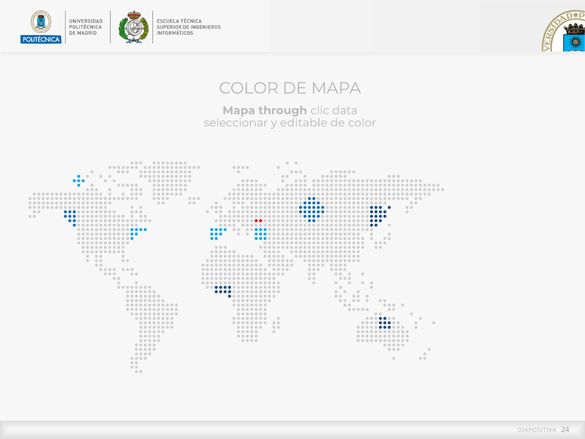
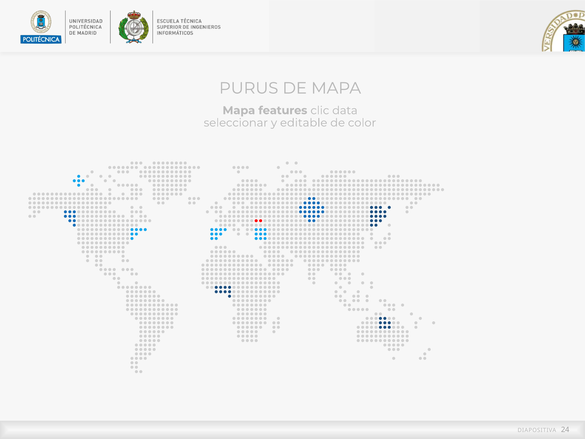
COLOR: COLOR -> PURUS (249, 88)
through: through -> features (283, 110)
